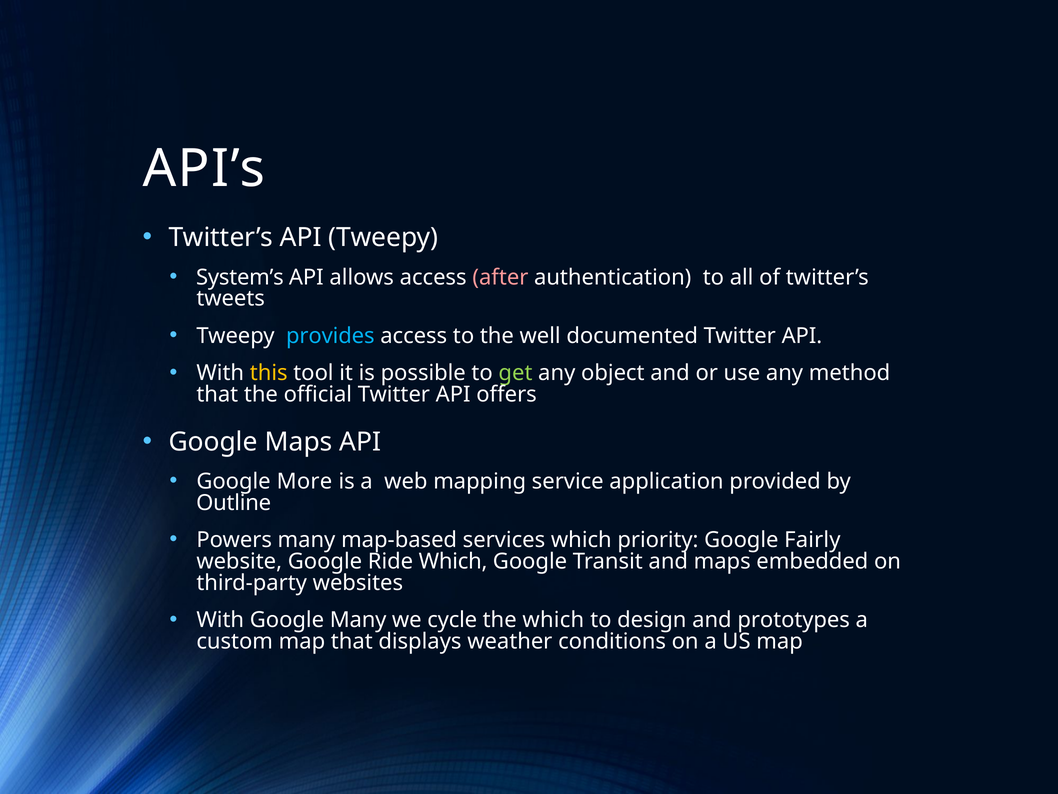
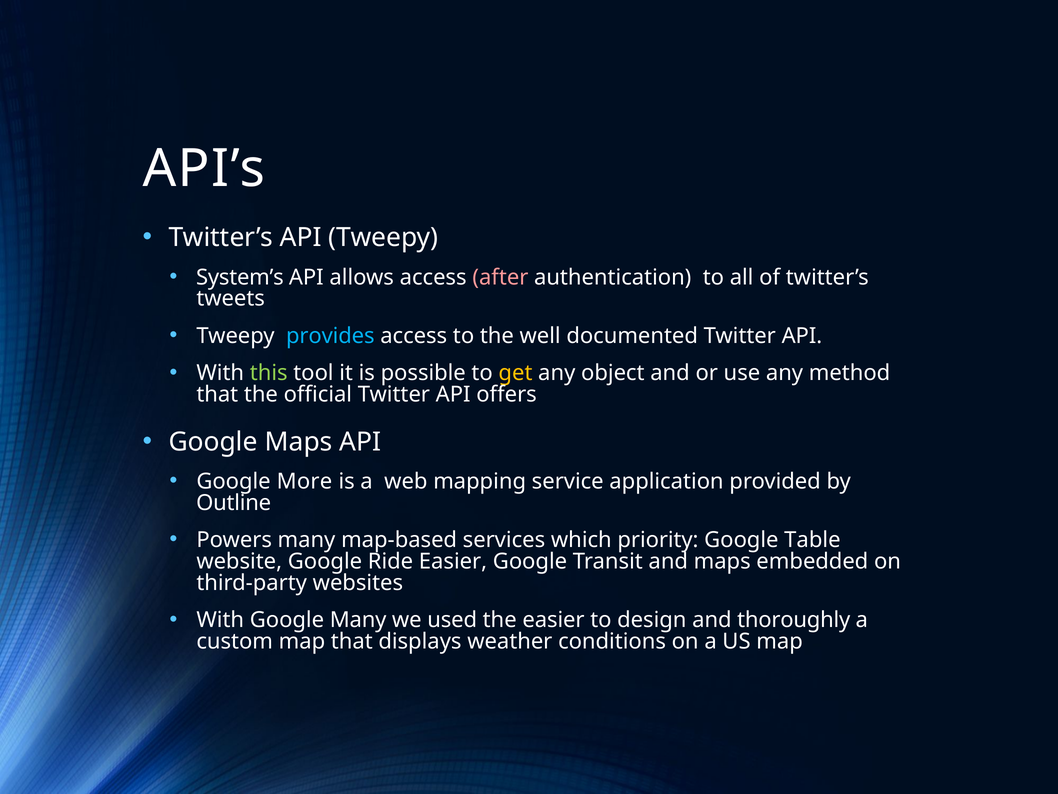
this colour: yellow -> light green (269, 373)
get colour: light green -> yellow (515, 373)
Fairly: Fairly -> Table (812, 540)
Ride Which: Which -> Easier (453, 561)
cycle: cycle -> used (452, 620)
the which: which -> easier (553, 620)
prototypes: prototypes -> thoroughly (794, 620)
